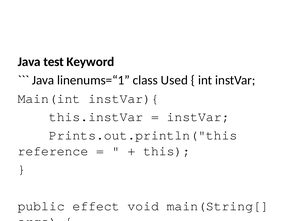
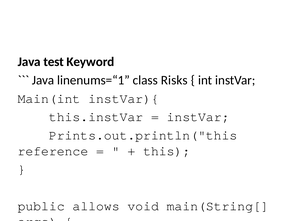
Used: Used -> Risks (174, 80)
effect: effect -> allows (96, 205)
